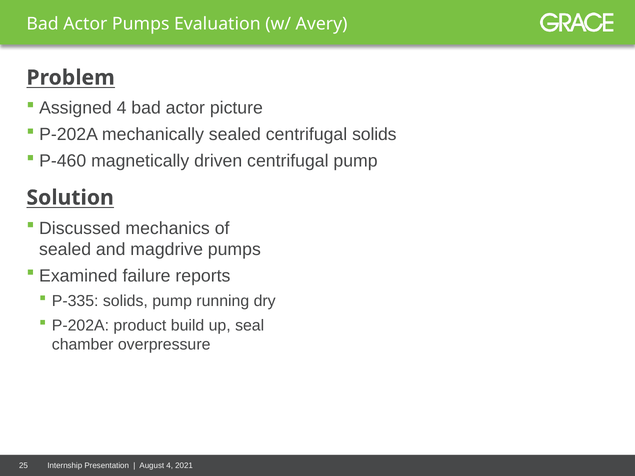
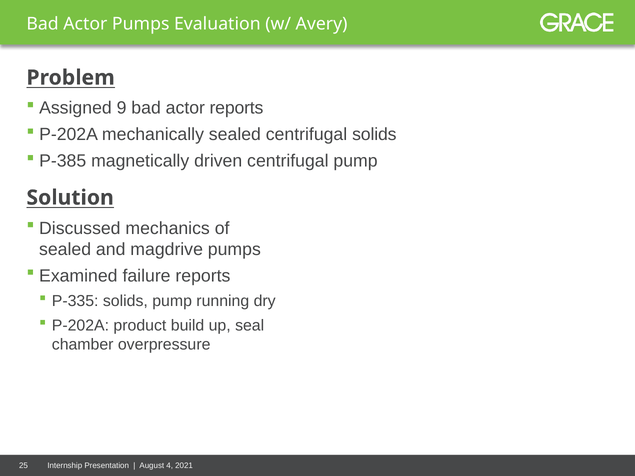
Assigned 4: 4 -> 9 (122, 108)
actor picture: picture -> reports (236, 108)
P-460: P-460 -> P-385 (63, 161)
